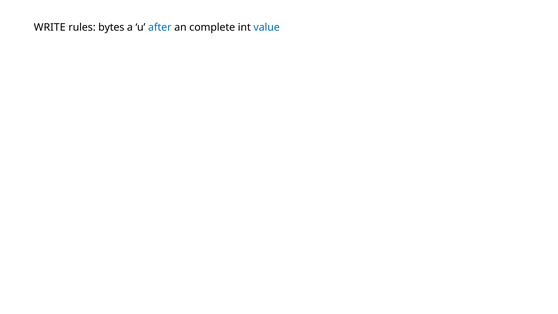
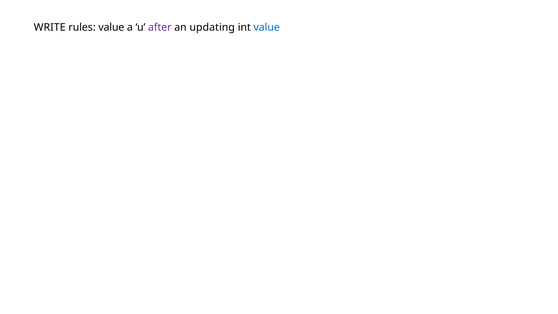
rules bytes: bytes -> value (111, 27)
after colour: blue -> purple (160, 27)
complete: complete -> updating (212, 27)
